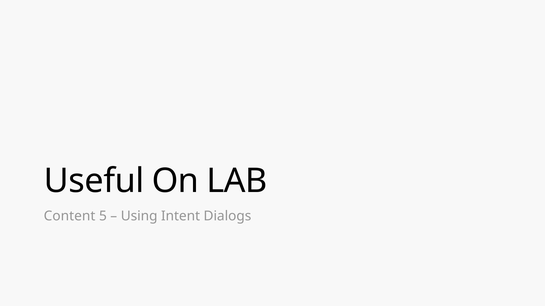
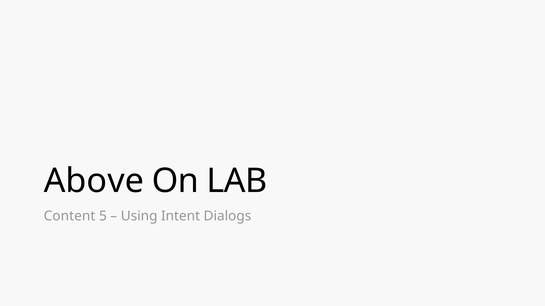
Useful: Useful -> Above (94, 181)
